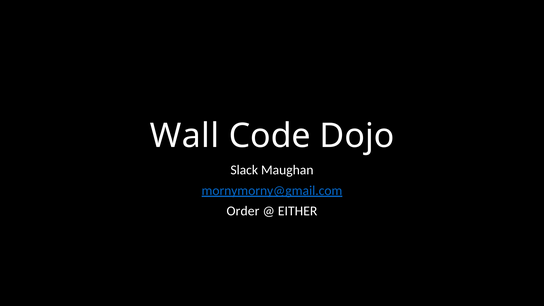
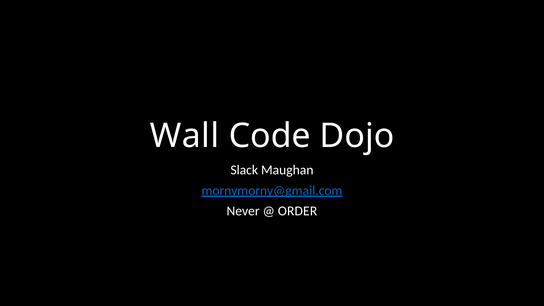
Order: Order -> Never (243, 211)
EITHER: EITHER -> ORDER (298, 211)
